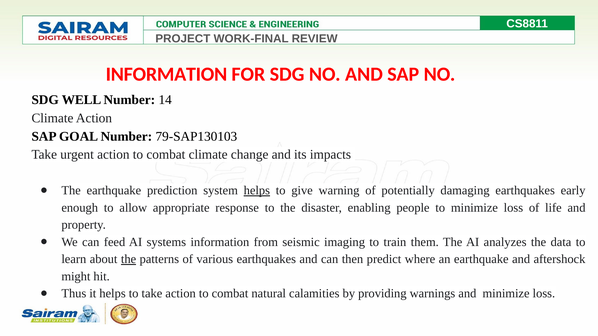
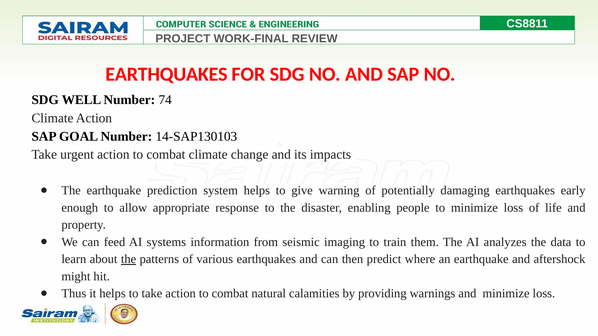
INFORMATION: INFORMATION -> EARTHQUAKES (166, 74)
14: 14 -> 74 (165, 100)
79-SAP130103: 79-SAP130103 -> 14-SAP130103 (196, 136)
helps underline: present -> none (257, 191)
